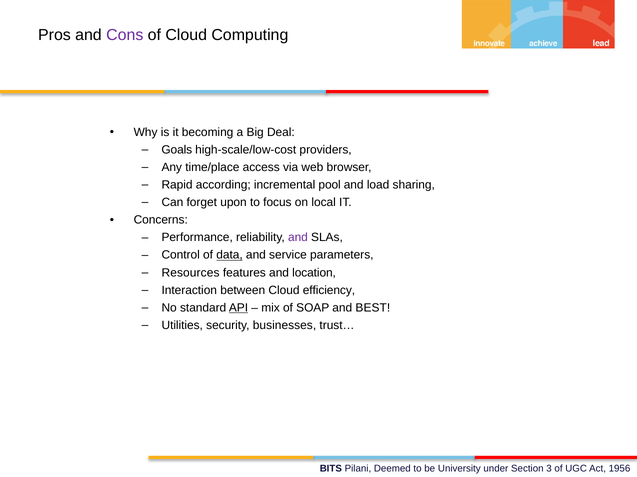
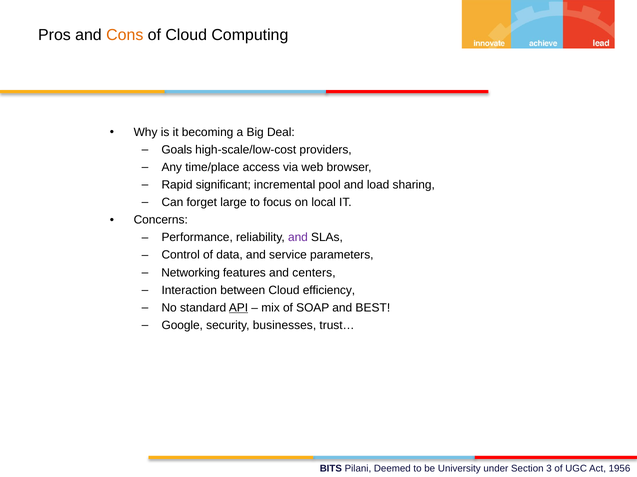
Cons colour: purple -> orange (125, 35)
according: according -> significant (223, 185)
upon: upon -> large (233, 203)
data underline: present -> none (230, 255)
Resources: Resources -> Networking (191, 273)
location: location -> centers (314, 273)
Utilities: Utilities -> Google (182, 326)
